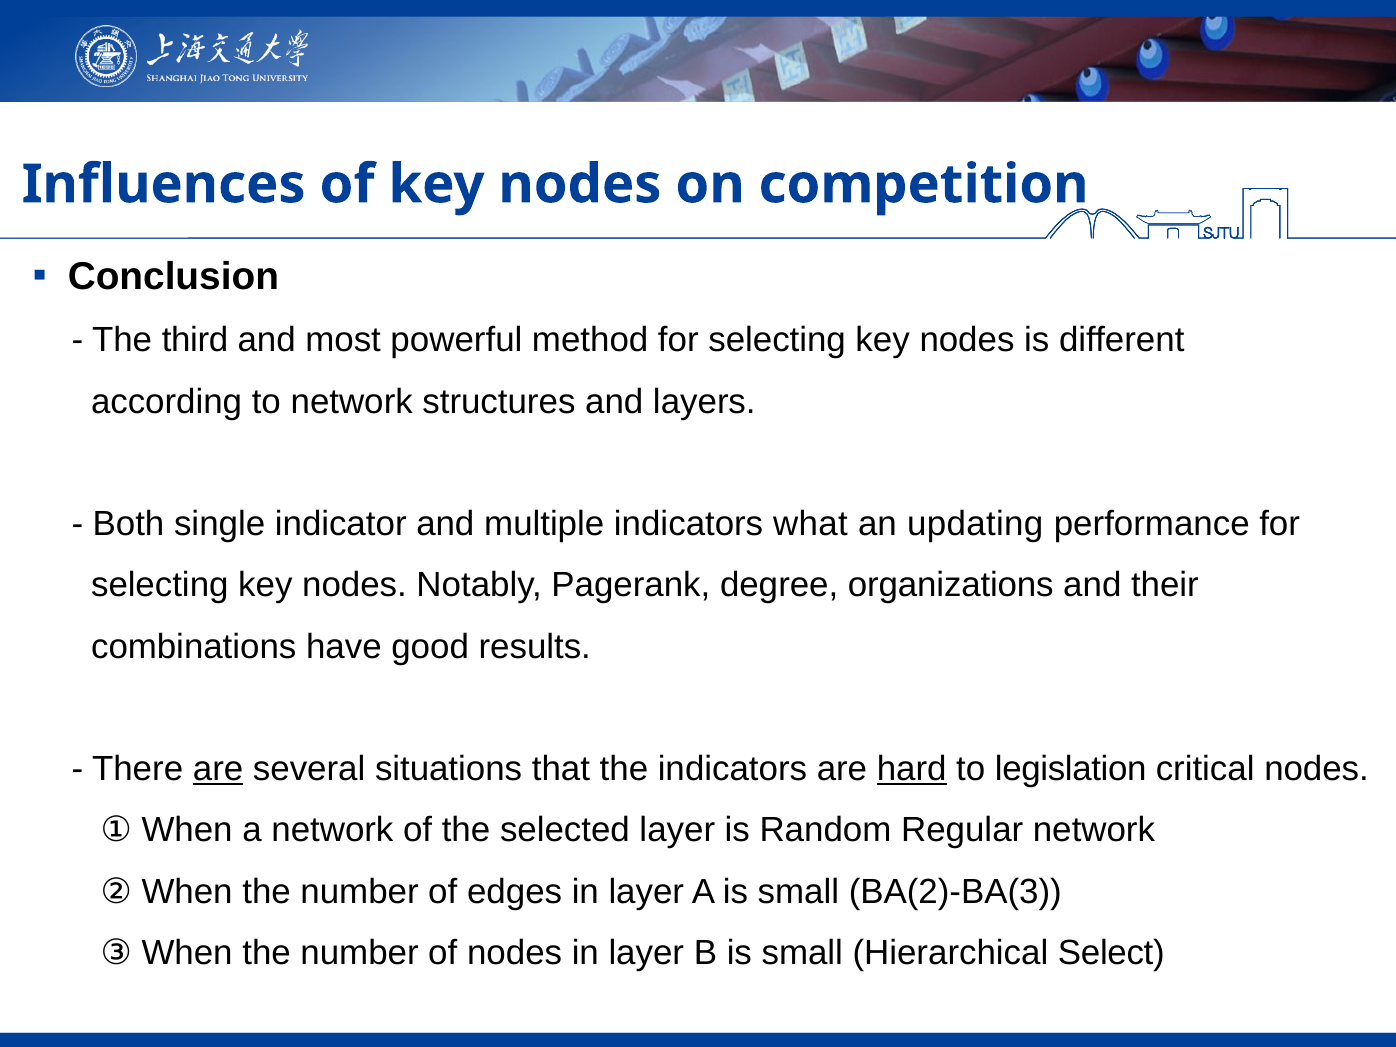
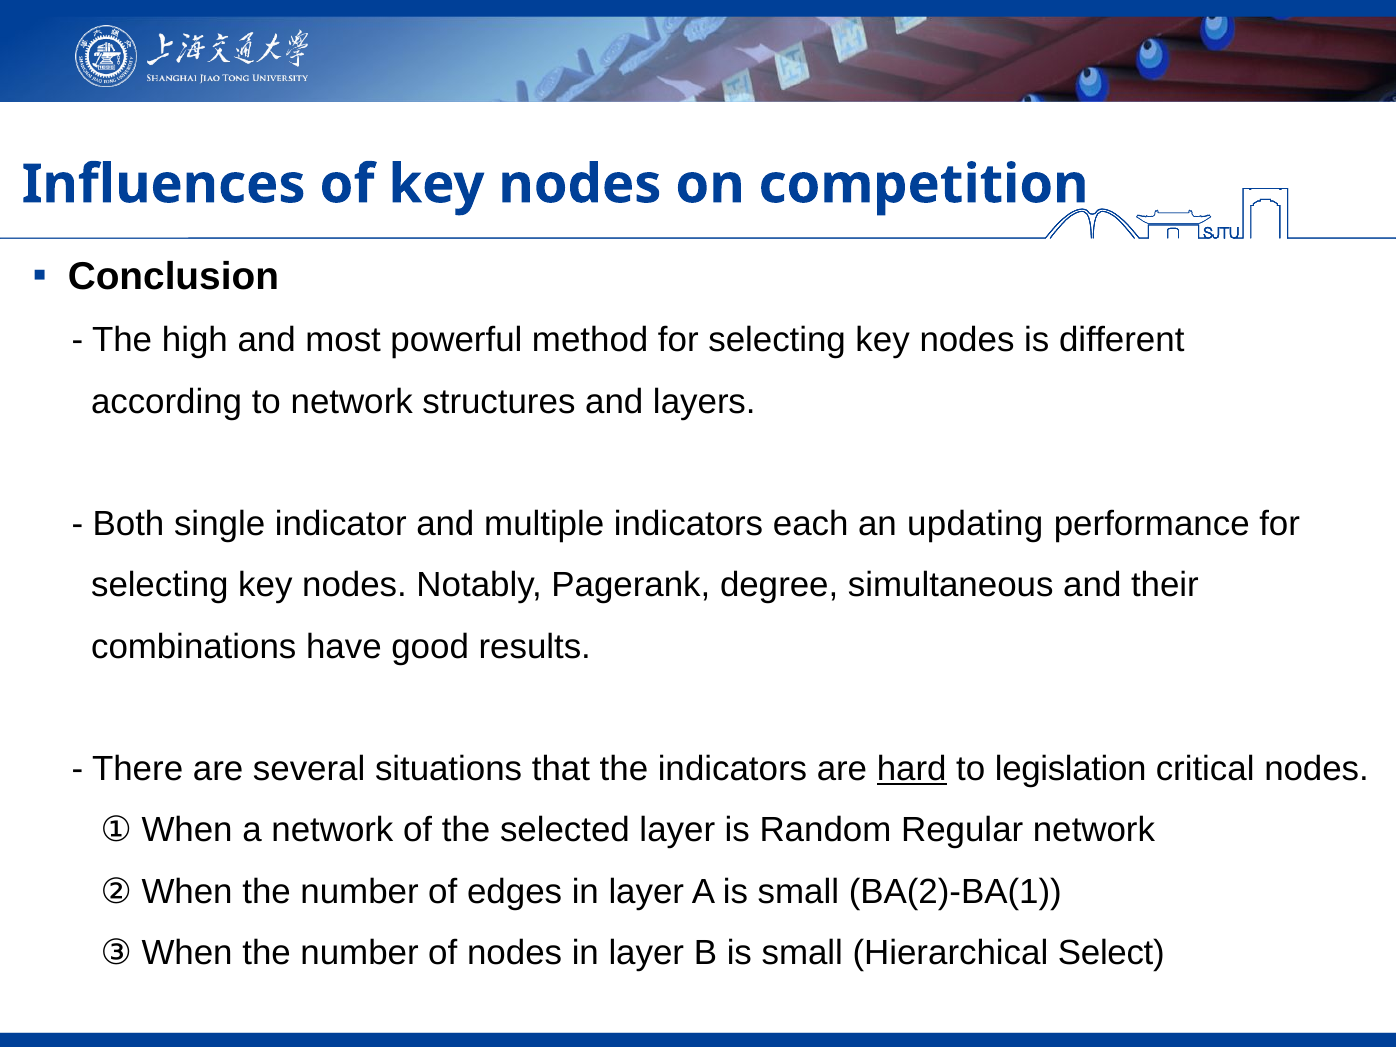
third: third -> high (195, 340)
what: what -> each (811, 524)
organizations: organizations -> simultaneous (951, 585)
are underline: present -> none (218, 769)
BA(2)-BA(3: BA(2)-BA(3 -> BA(2)-BA(1 (955, 892)
